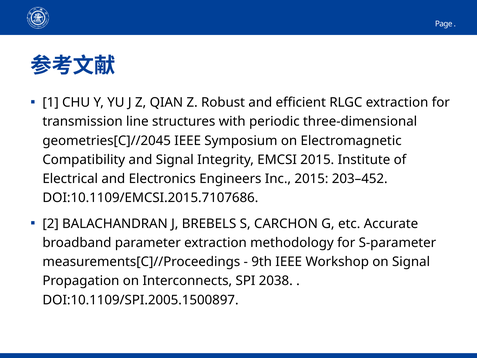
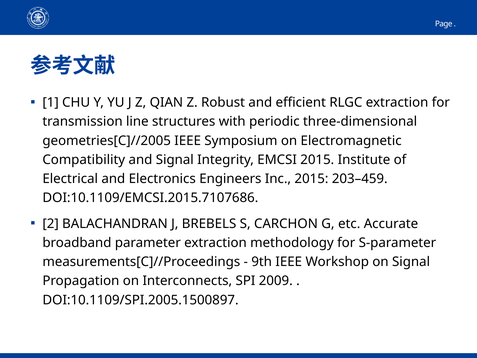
geometries[C]//2045: geometries[C]//2045 -> geometries[C]//2005 (107, 141)
203–452: 203–452 -> 203–459 (360, 179)
2038: 2038 -> 2009 (276, 281)
